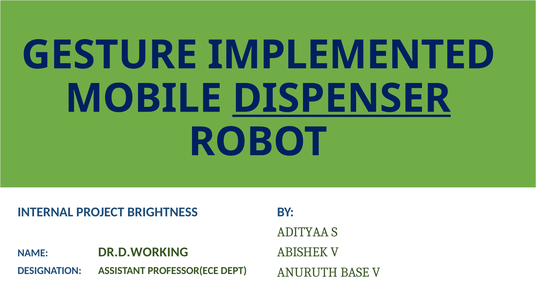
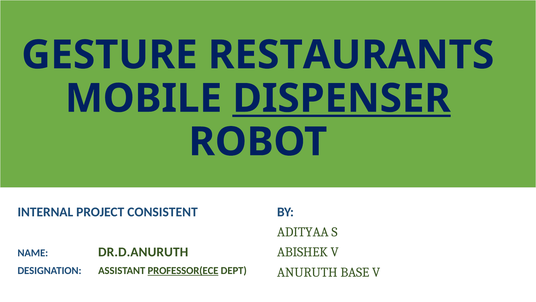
IMPLEMENTED: IMPLEMENTED -> RESTAURANTS (351, 55)
BRIGHTNESS: BRIGHTNESS -> CONSISTENT (163, 212)
DR.D.WORKING: DR.D.WORKING -> DR.D.ANURUTH (143, 252)
PROFESSOR(ECE underline: none -> present (183, 270)
